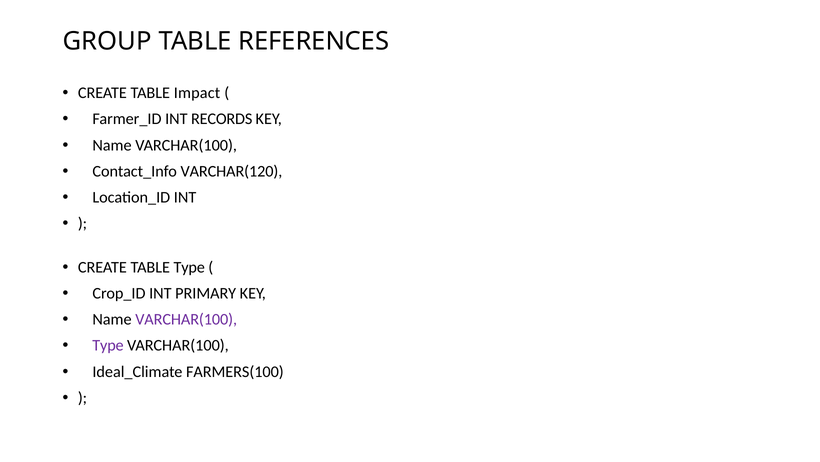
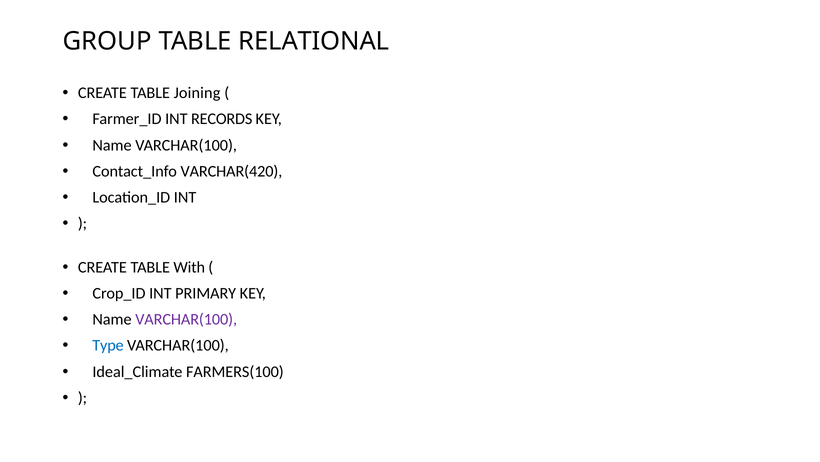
REFERENCES: REFERENCES -> RELATIONAL (314, 41)
Impact: Impact -> Joining (197, 93)
VARCHAR(120: VARCHAR(120 -> VARCHAR(420 (231, 171)
TABLE Type: Type -> With (189, 267)
Type colour: purple -> blue (108, 345)
